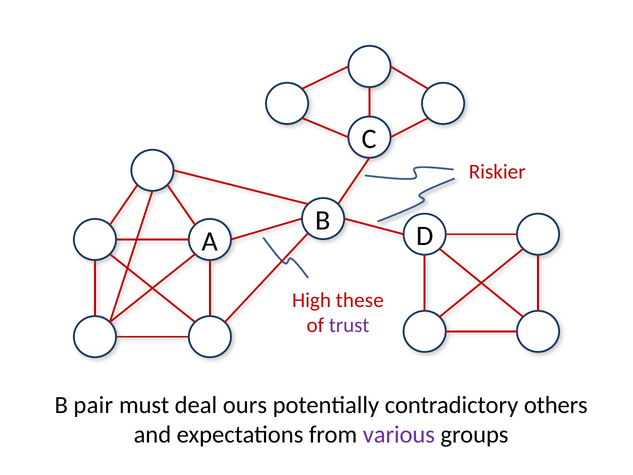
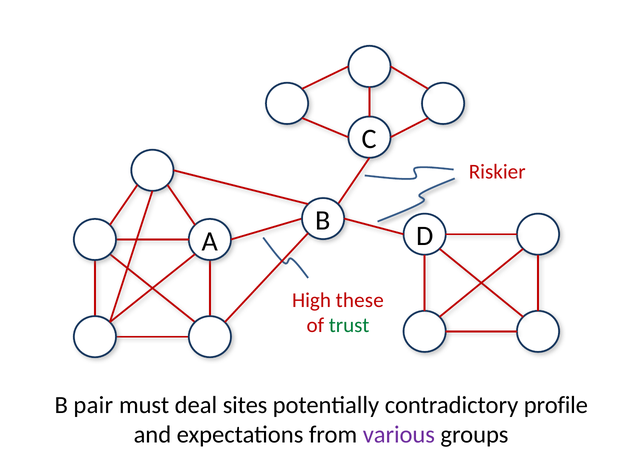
trust colour: purple -> green (349, 325)
ours: ours -> sites (245, 405)
others: others -> profile (556, 405)
